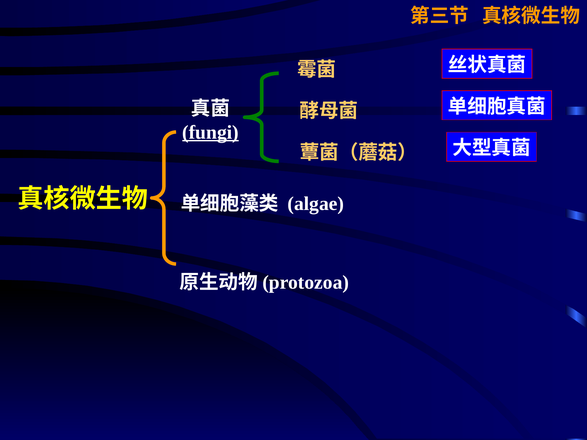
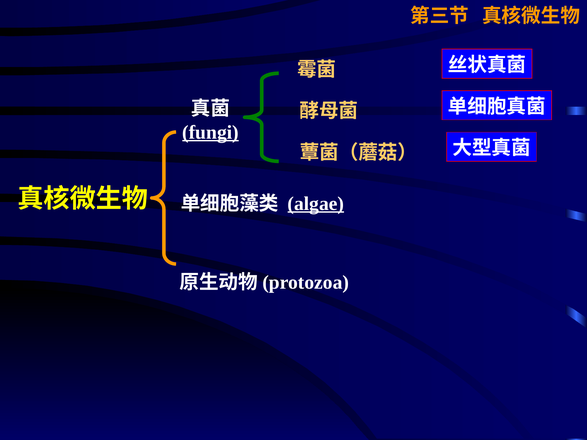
algae underline: none -> present (316, 204)
